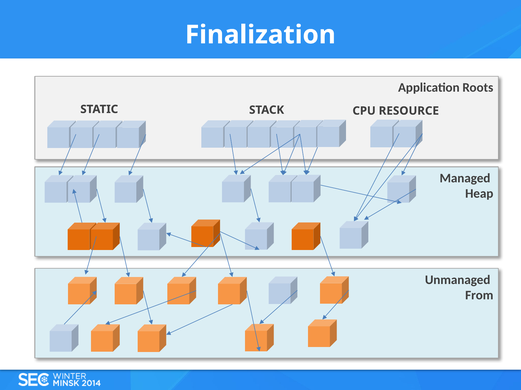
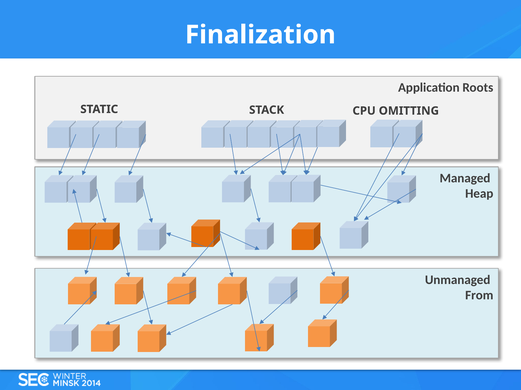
RESOURCE: RESOURCE -> OMITTING (409, 111)
